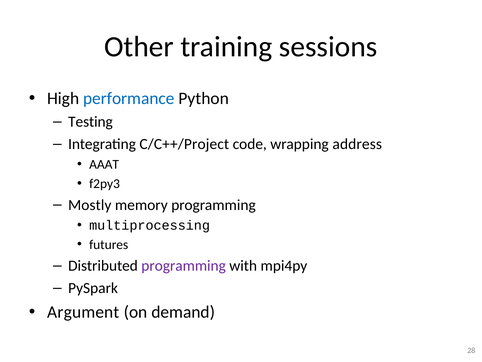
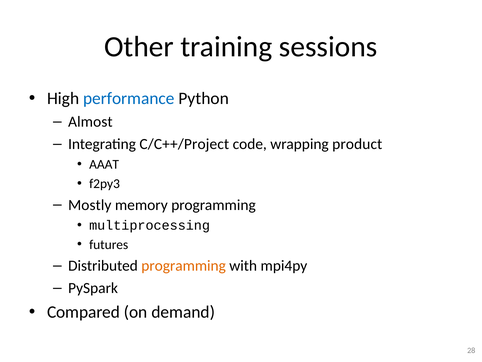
Testing: Testing -> Almost (90, 122)
address: address -> product (357, 144)
programming colour: purple -> orange (184, 265)
Argument: Argument -> Compared (84, 312)
